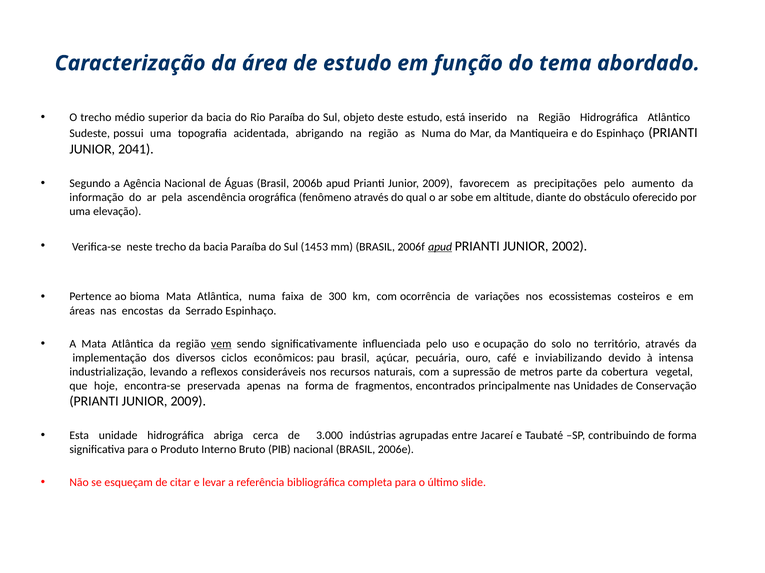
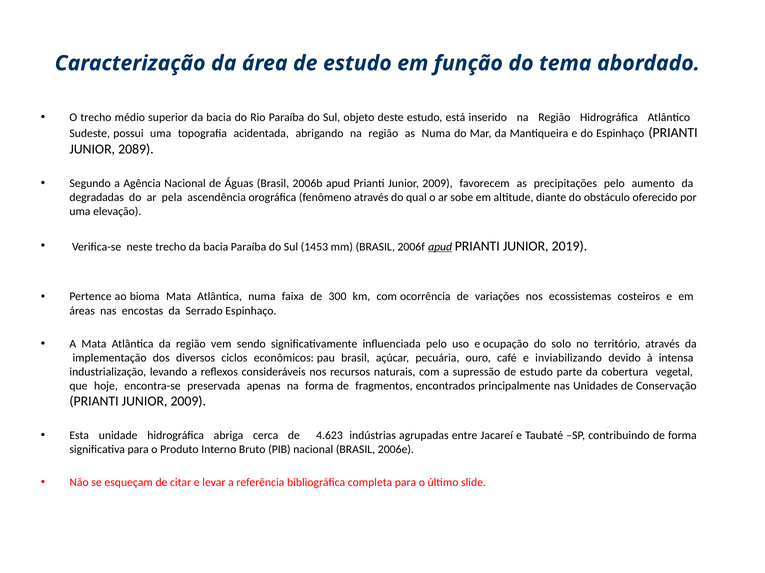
2041: 2041 -> 2089 (136, 149)
informação: informação -> degradadas (97, 198)
2002: 2002 -> 2019 (569, 246)
vem underline: present -> none (221, 344)
supressão de metros: metros -> estudo (536, 372)
3.000: 3.000 -> 4.623 (330, 436)
